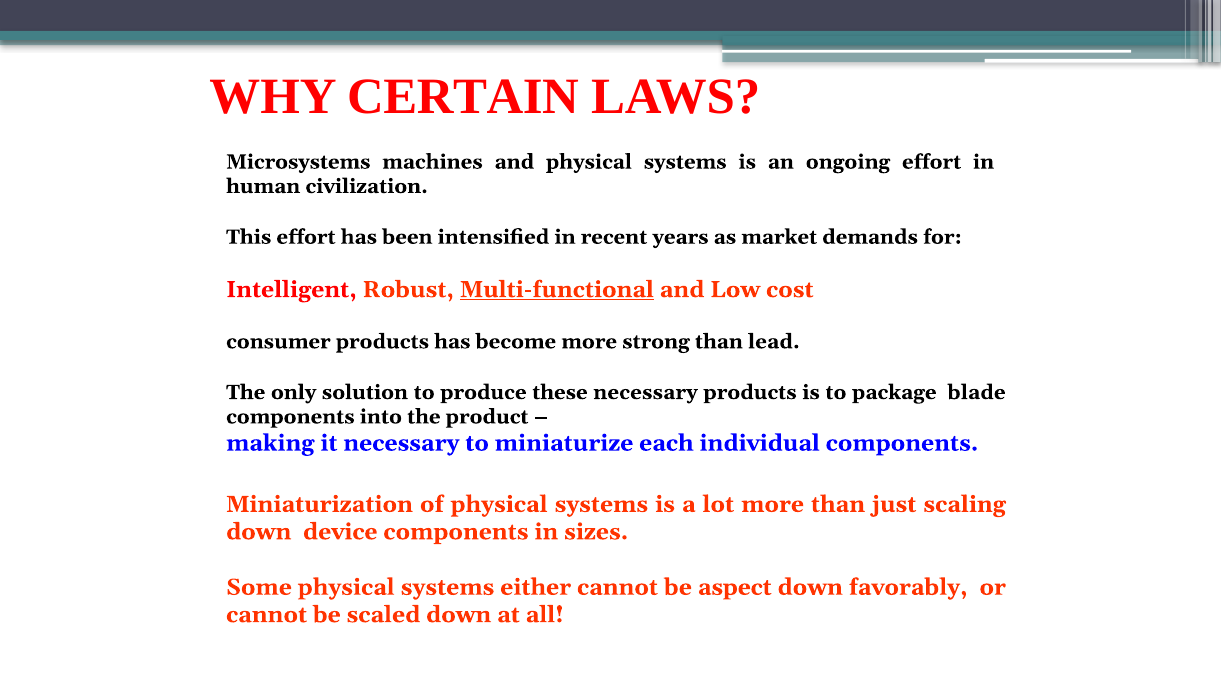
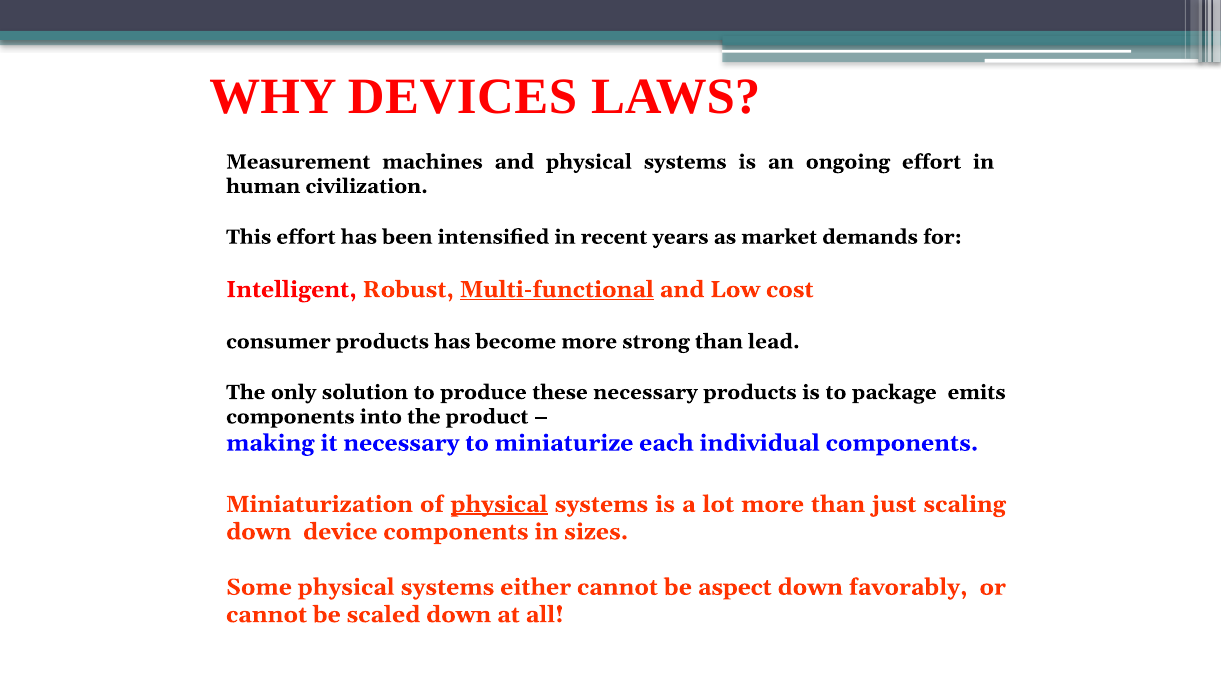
CERTAIN: CERTAIN -> DEVICES (463, 97)
Microsystems: Microsystems -> Measurement (298, 162)
blade: blade -> emits (977, 392)
physical underline: none -> present (499, 504)
